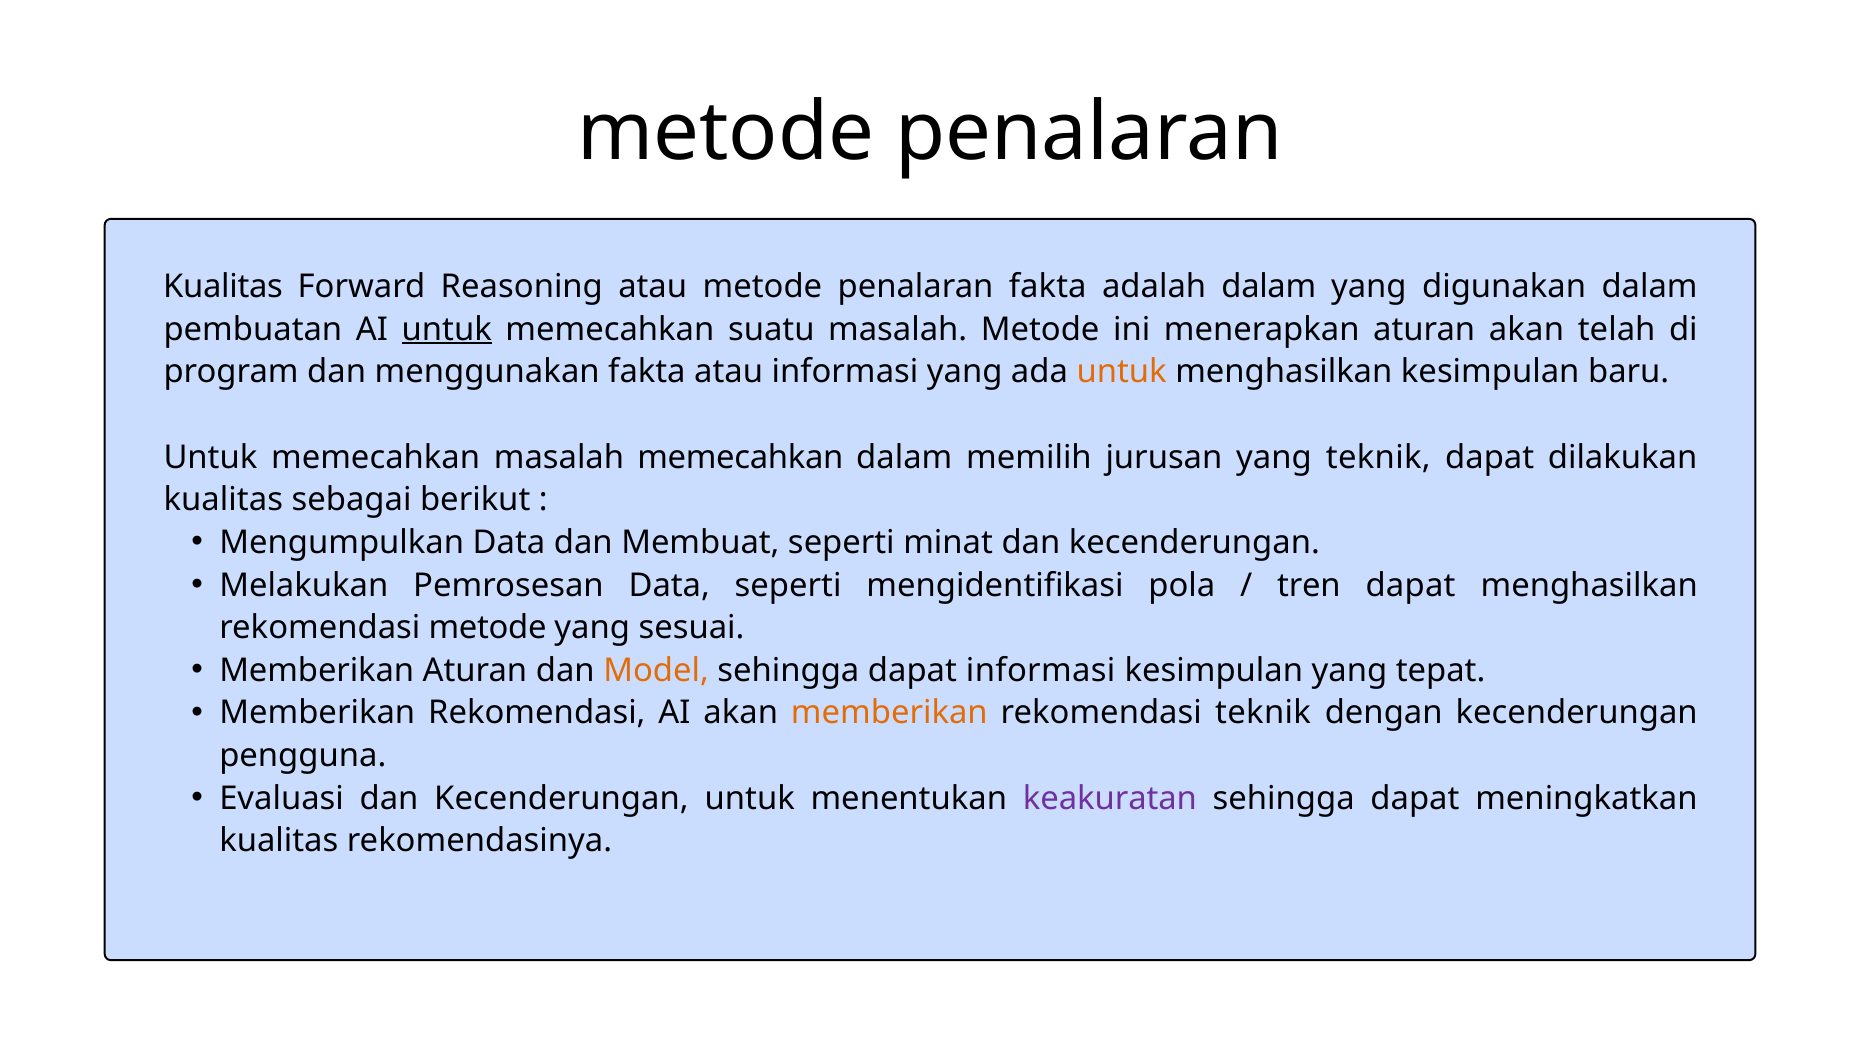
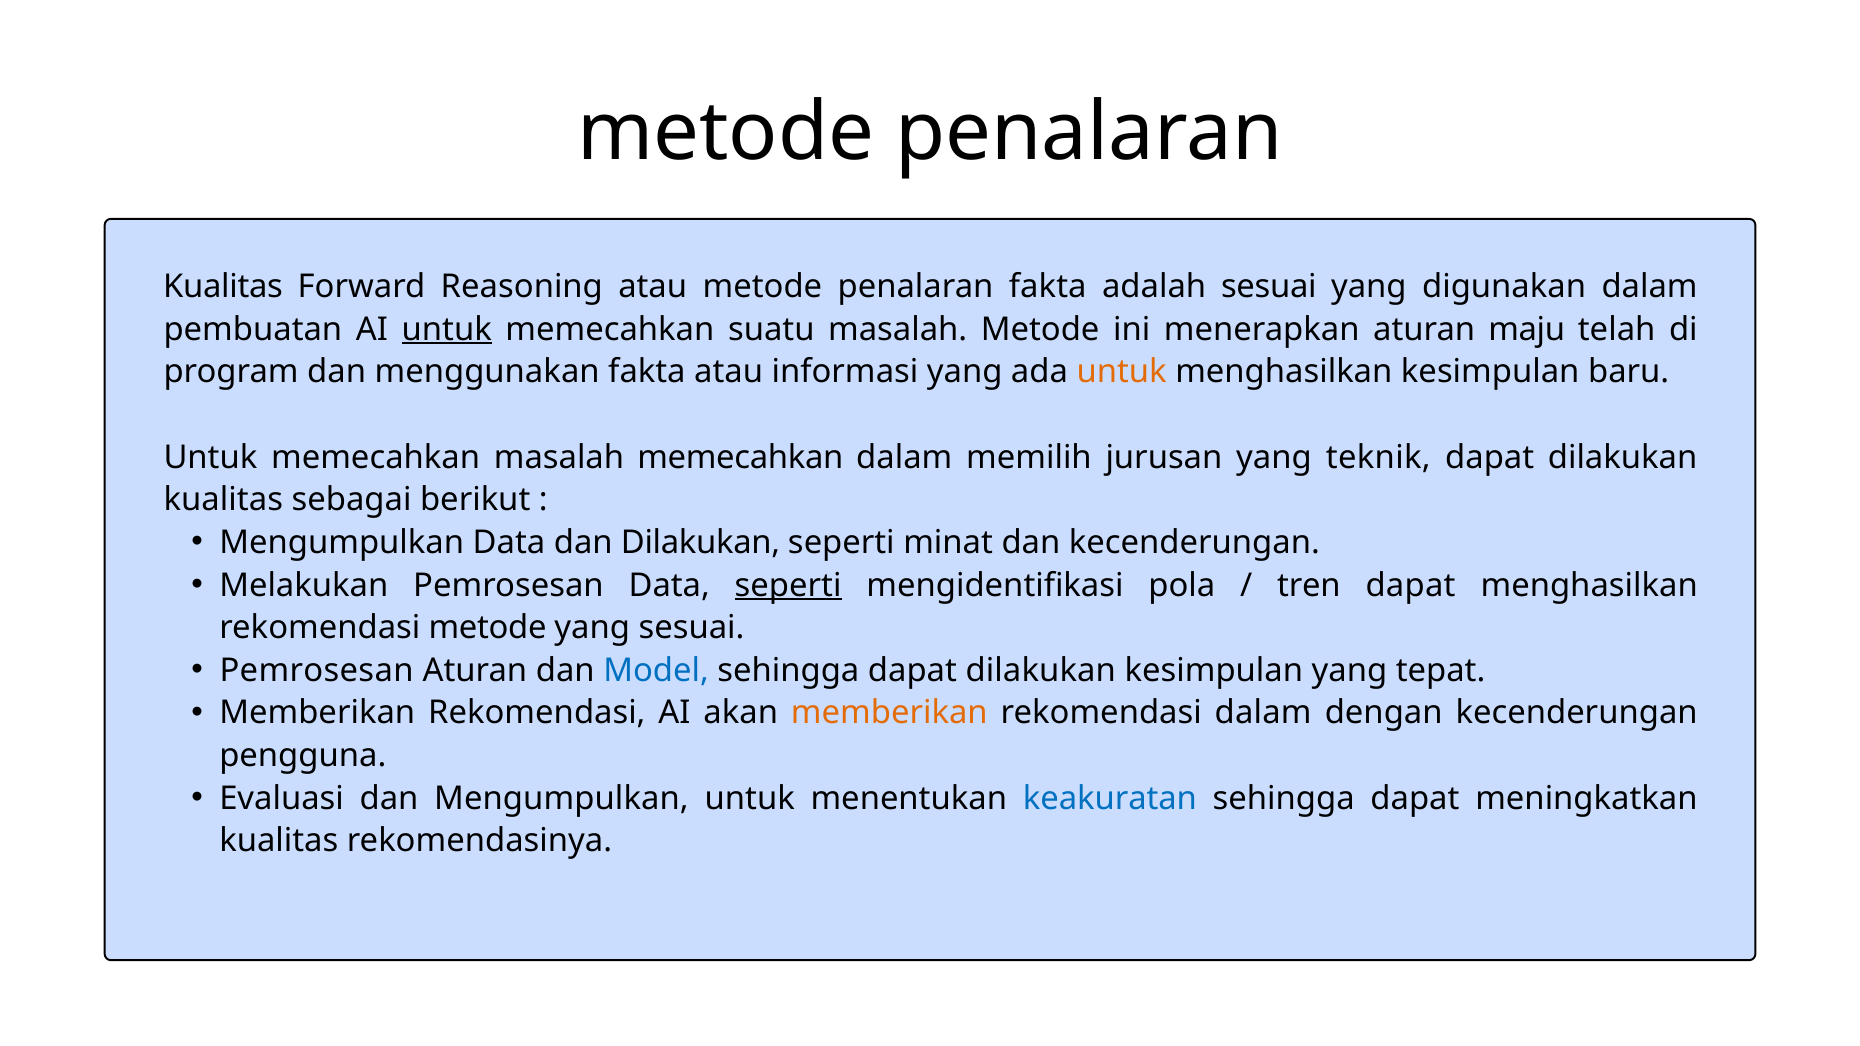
adalah dalam: dalam -> sesuai (1269, 287)
aturan akan: akan -> maju (1527, 329)
dan Membuat: Membuat -> Dilakukan (701, 543)
seperti underline: none -> present (788, 585)
Memberikan: Memberikan -> Pemrosesan (317, 671)
Model colour: orange -> blue (656, 671)
sehingga dapat informasi: informasi -> dilakukan (1041, 671)
rekomendasi teknik: teknik -> dalam (1263, 713)
Evaluasi dan Kecenderungan: Kecenderungan -> Mengumpulkan (561, 799)
keakuratan colour: purple -> blue (1110, 799)
